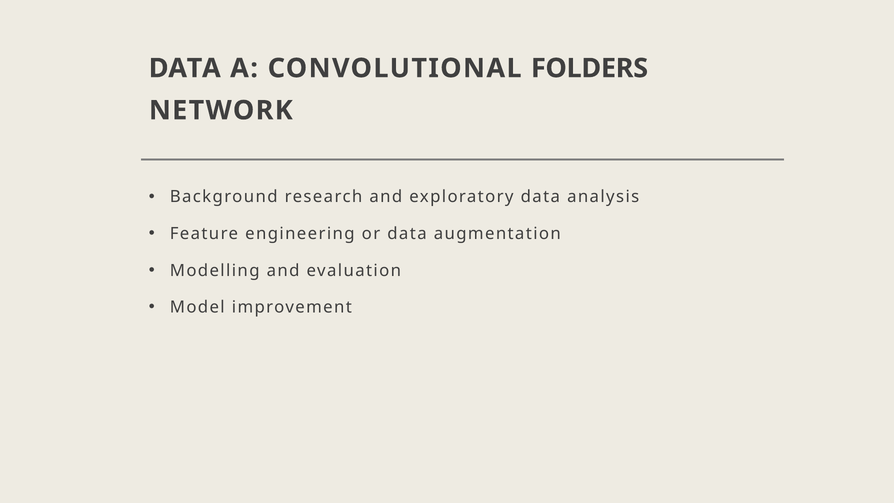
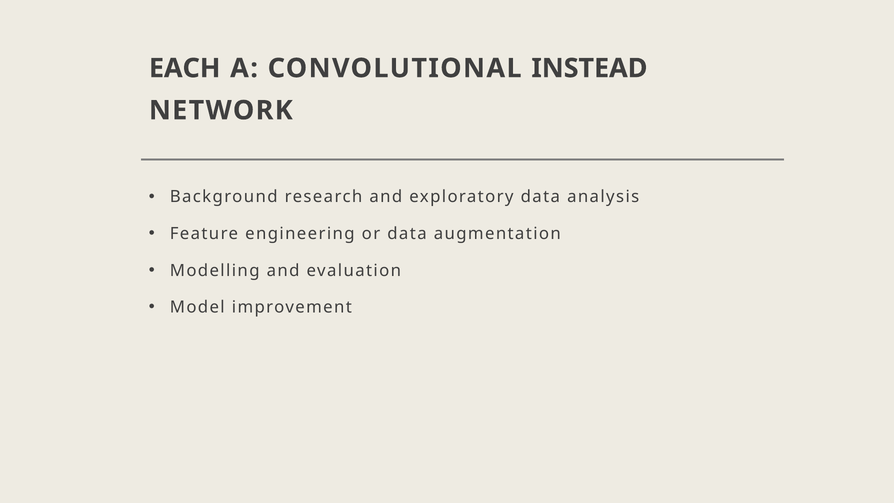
DATA: DATA -> EACH (185, 68)
FOLDERS: FOLDERS -> INSTEAD (589, 68)
